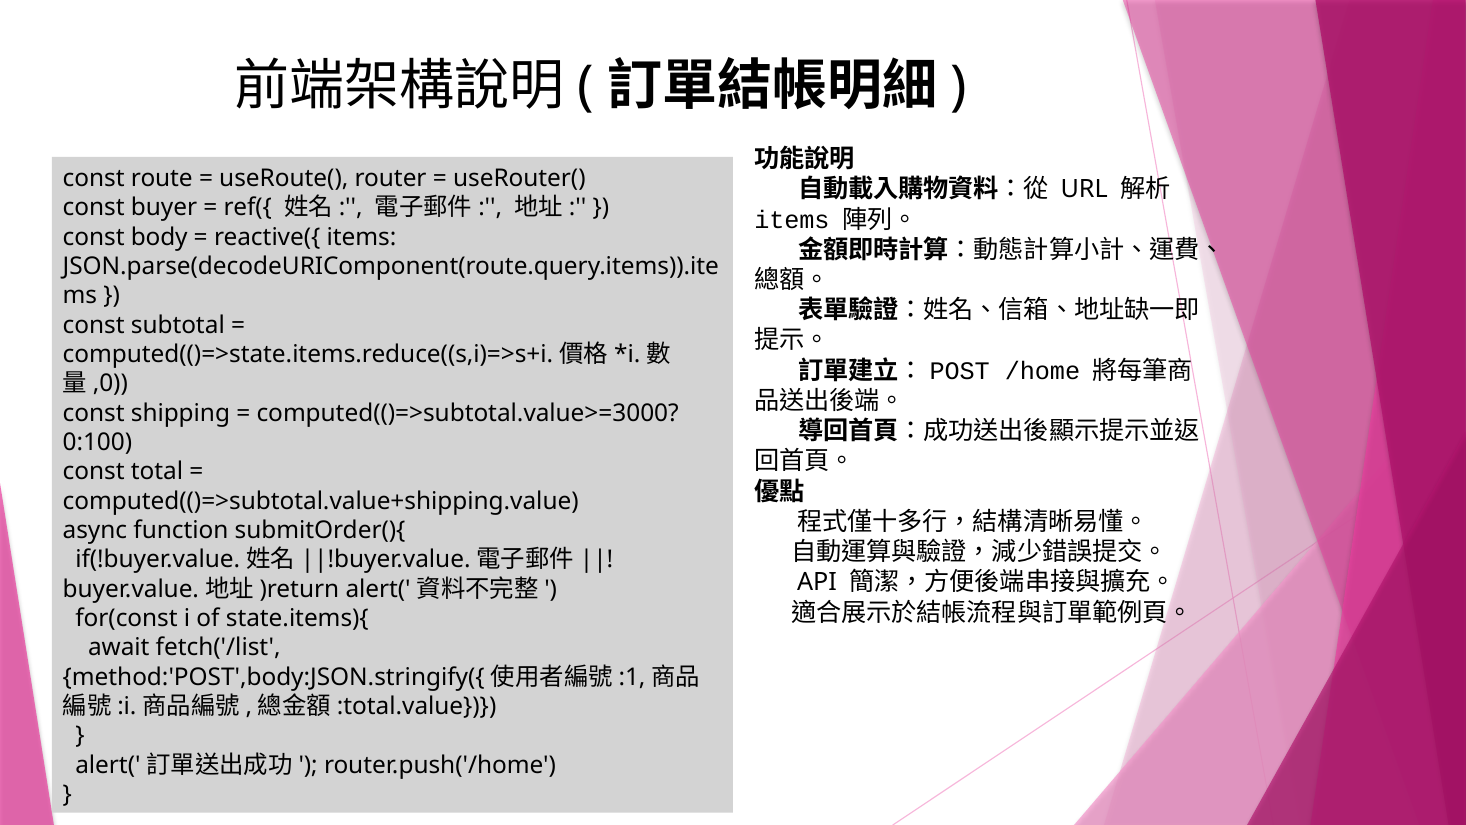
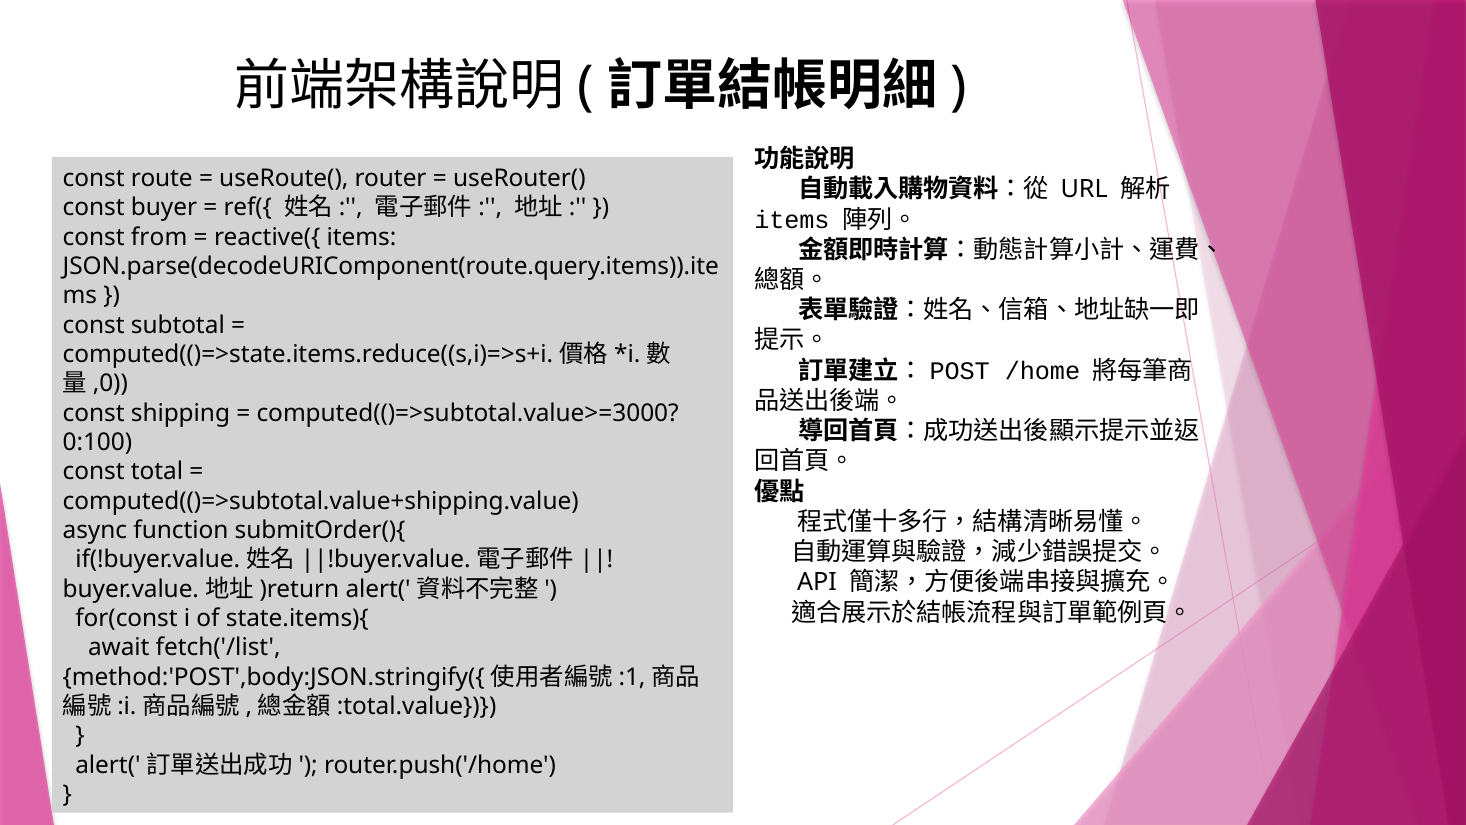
body: body -> from (159, 237)
